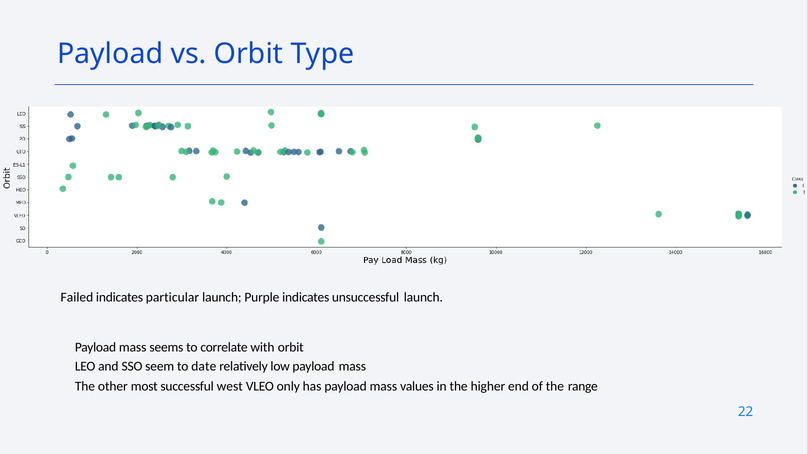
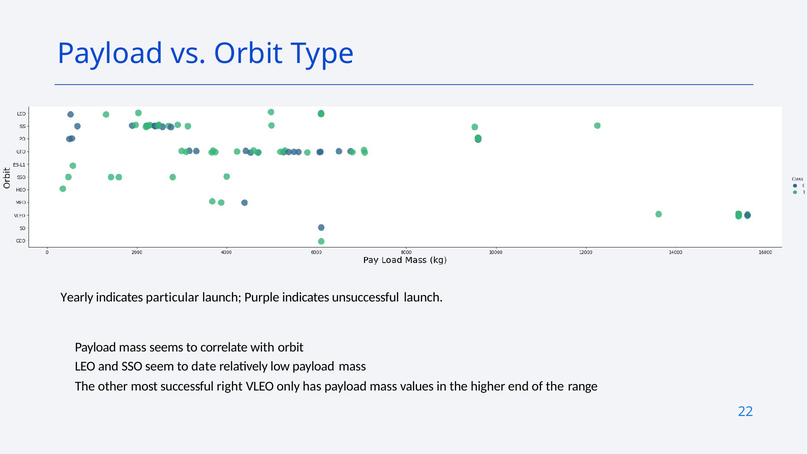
Failed: Failed -> Yearly (77, 298)
west: west -> right (230, 387)
